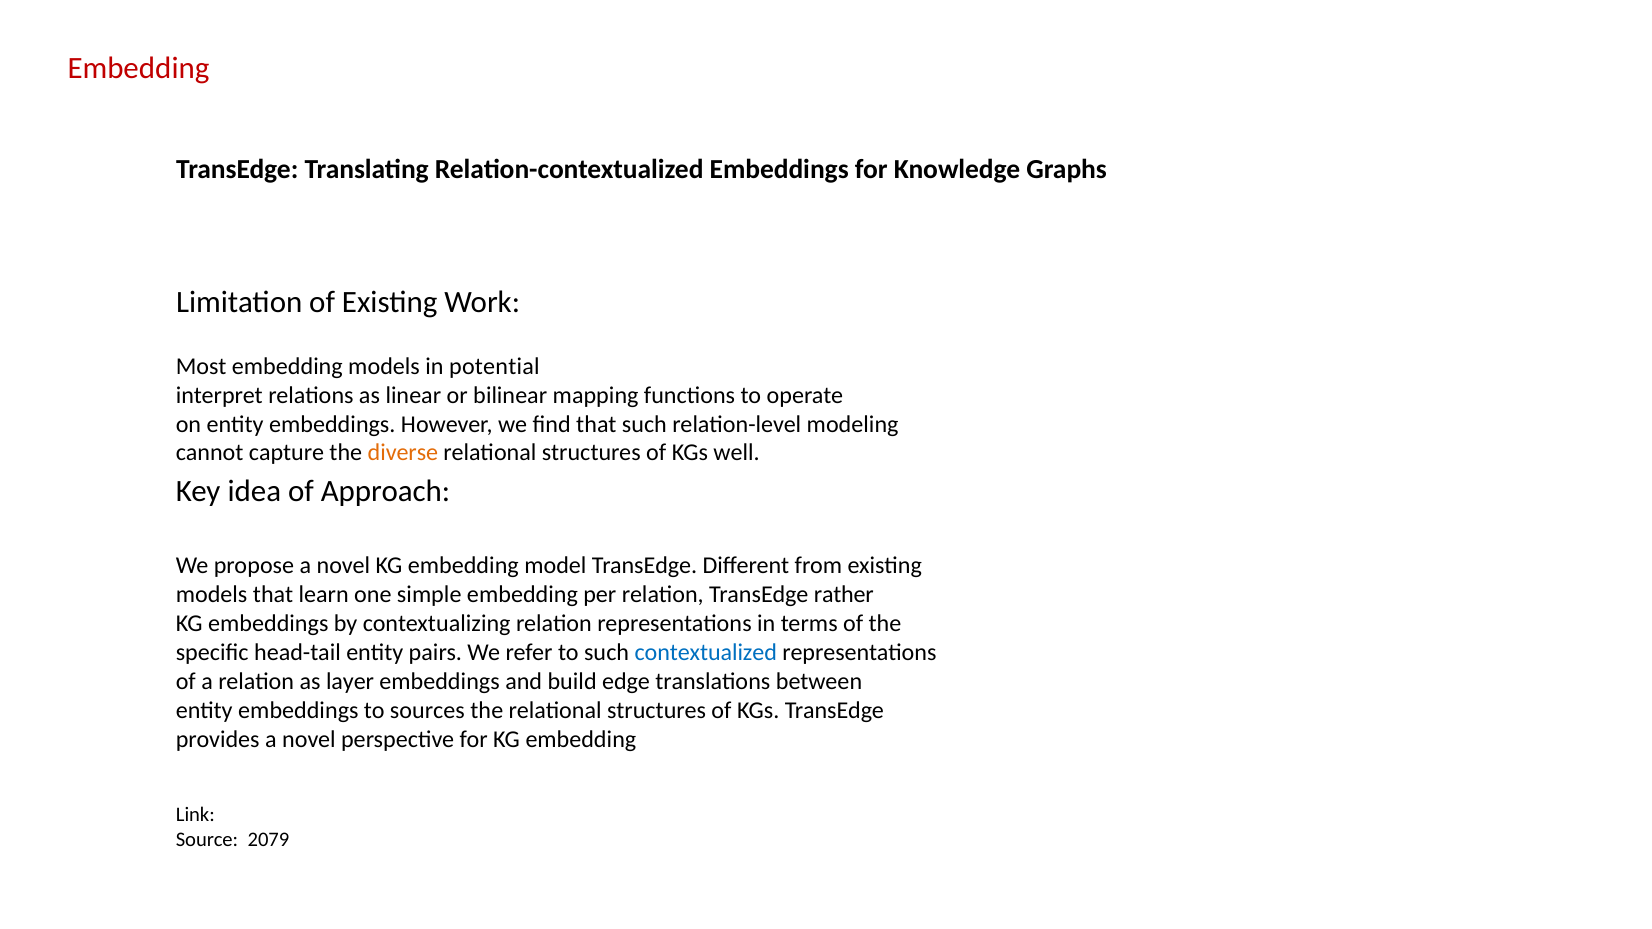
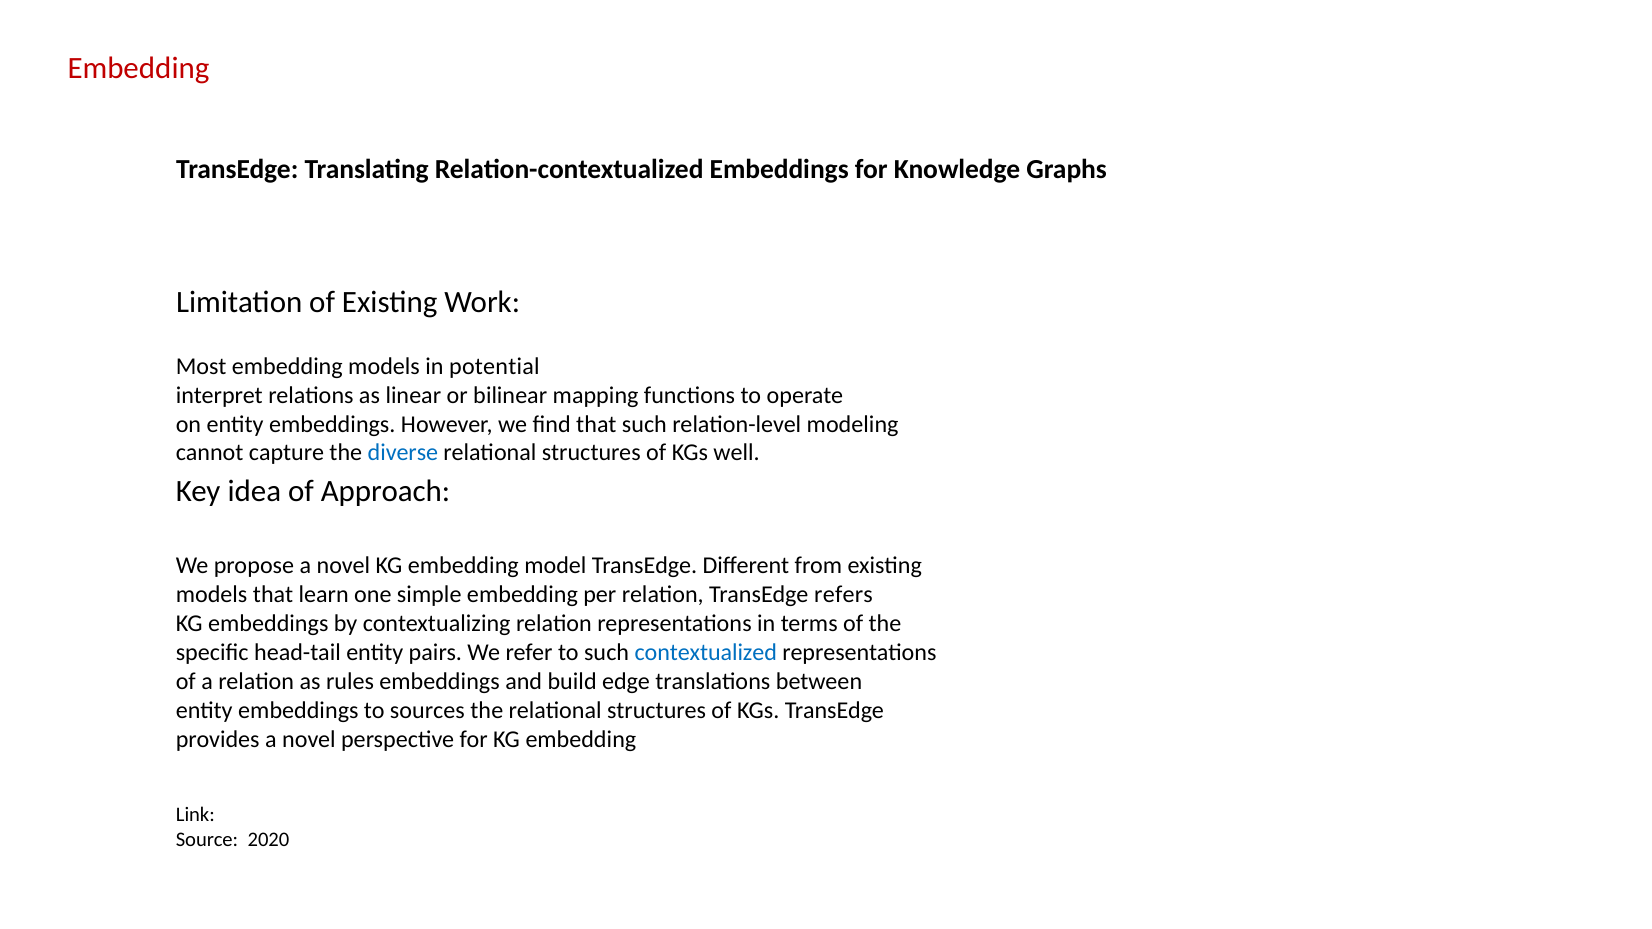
diverse colour: orange -> blue (403, 453)
rather: rather -> refers (844, 595)
layer: layer -> rules (350, 682)
2079: 2079 -> 2020 (268, 840)
